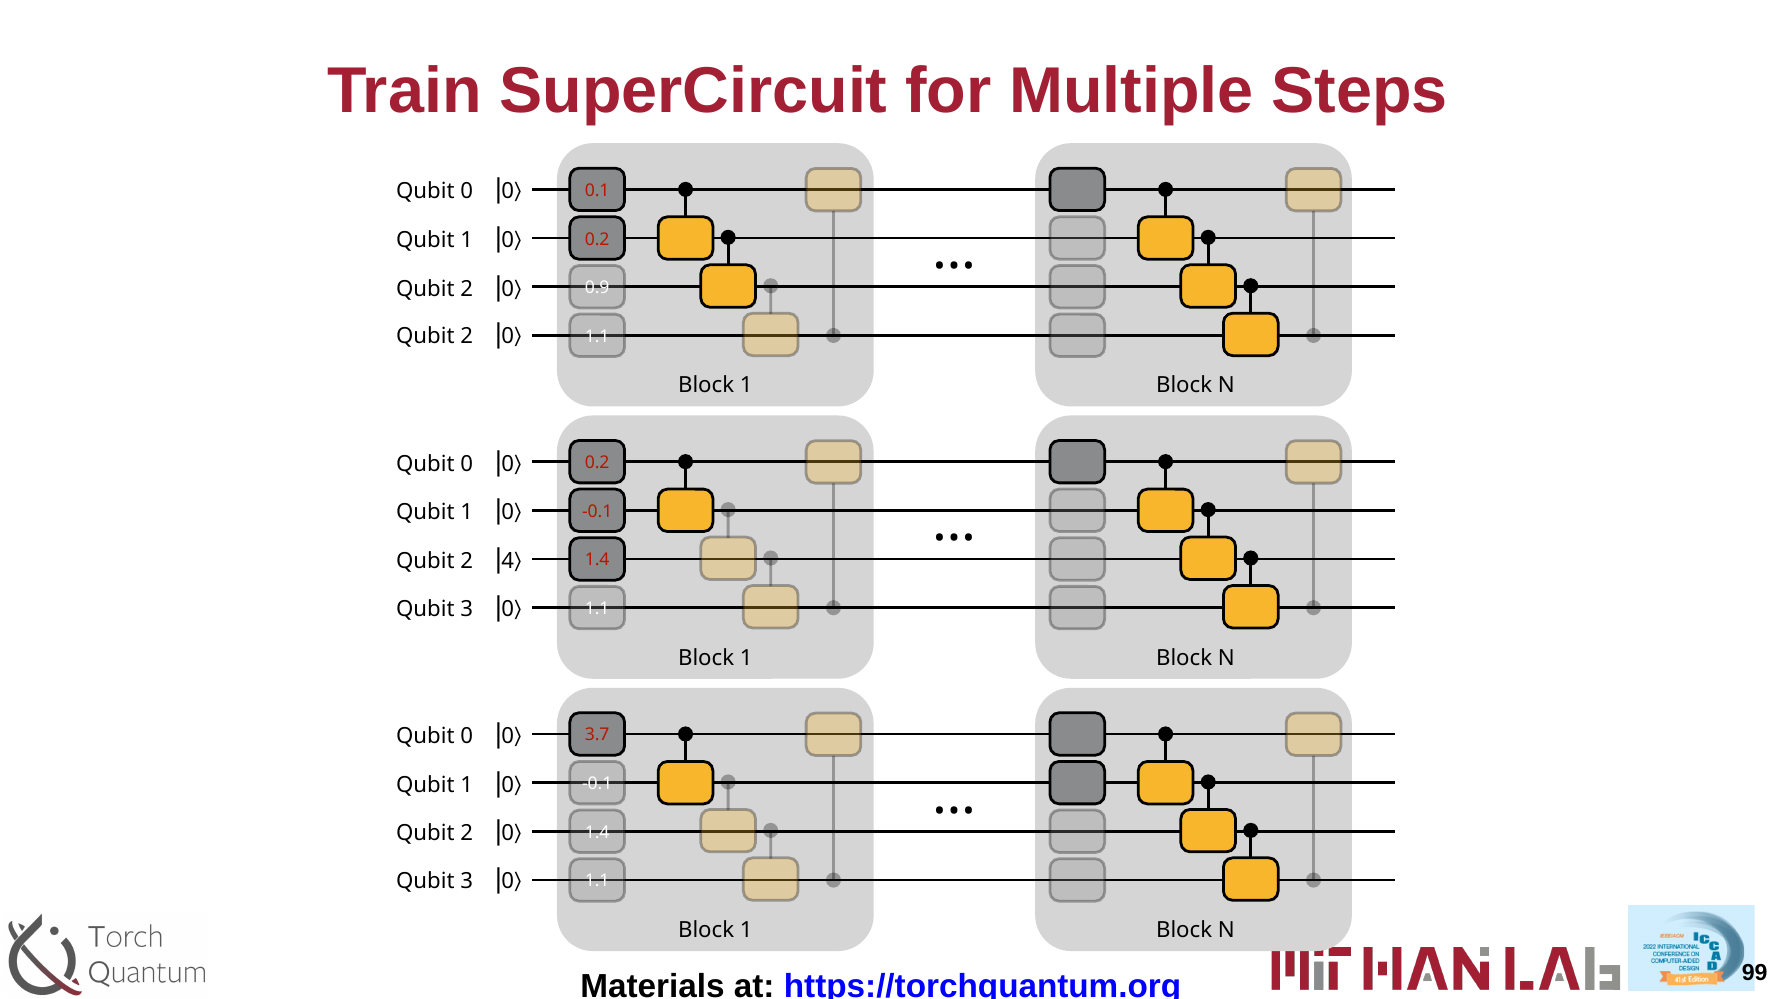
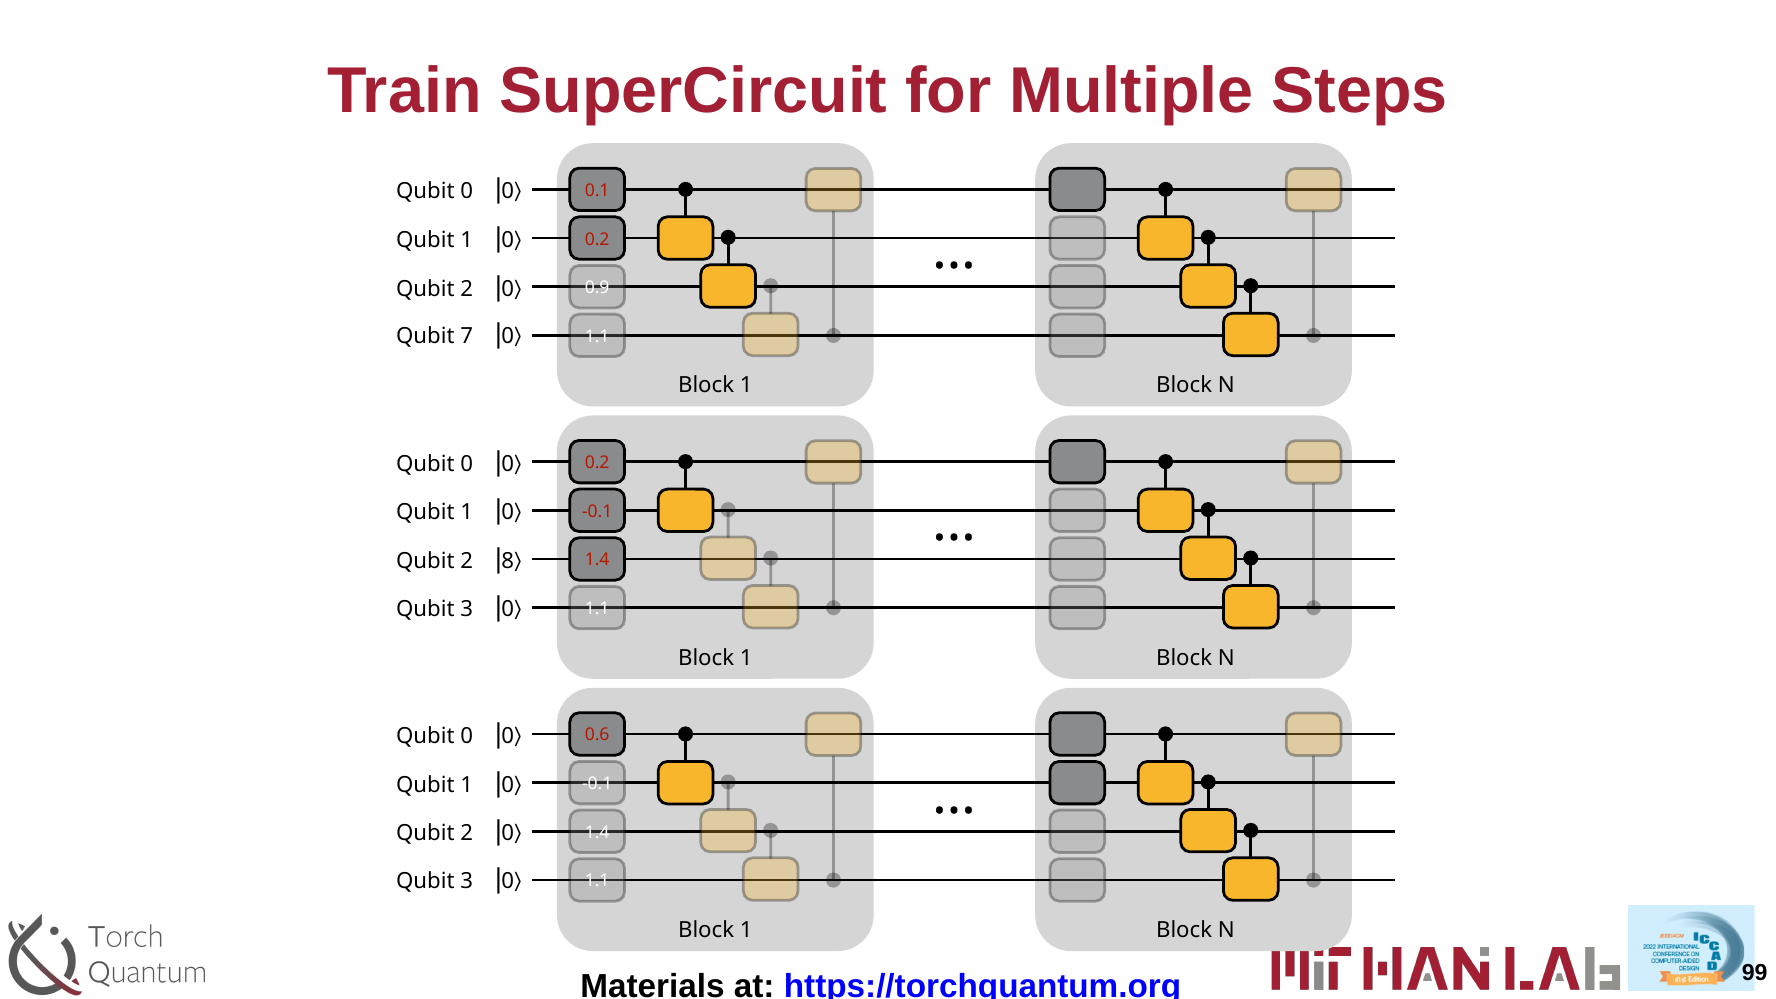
2: 2 -> 7 (467, 336)
4: 4 -> 8 (508, 561)
3.7: 3.7 -> 0.6 (597, 735)
